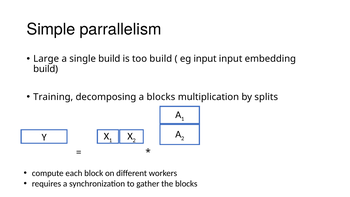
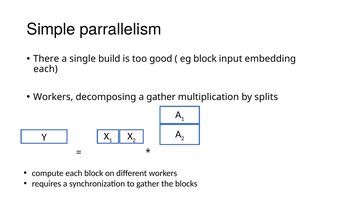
Large: Large -> There (46, 59)
too build: build -> good (161, 59)
eg input: input -> block (205, 59)
build: build -> each (46, 69)
Training: Training -> Workers (53, 97)
a blocks: blocks -> gather (161, 97)
